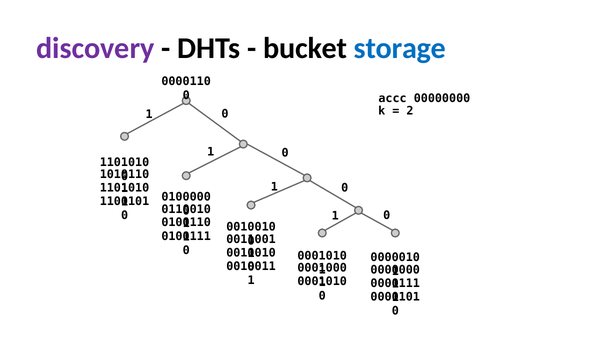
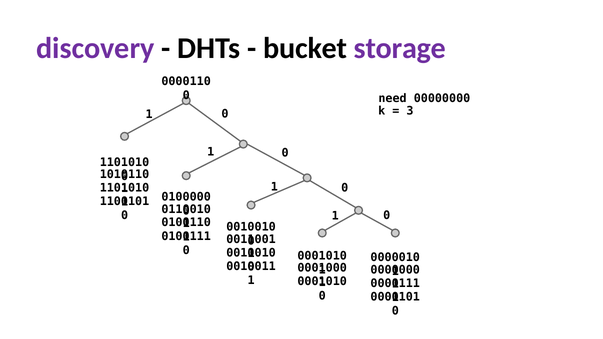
storage colour: blue -> purple (400, 48)
accc: accc -> need (393, 99)
2: 2 -> 3 (410, 111)
